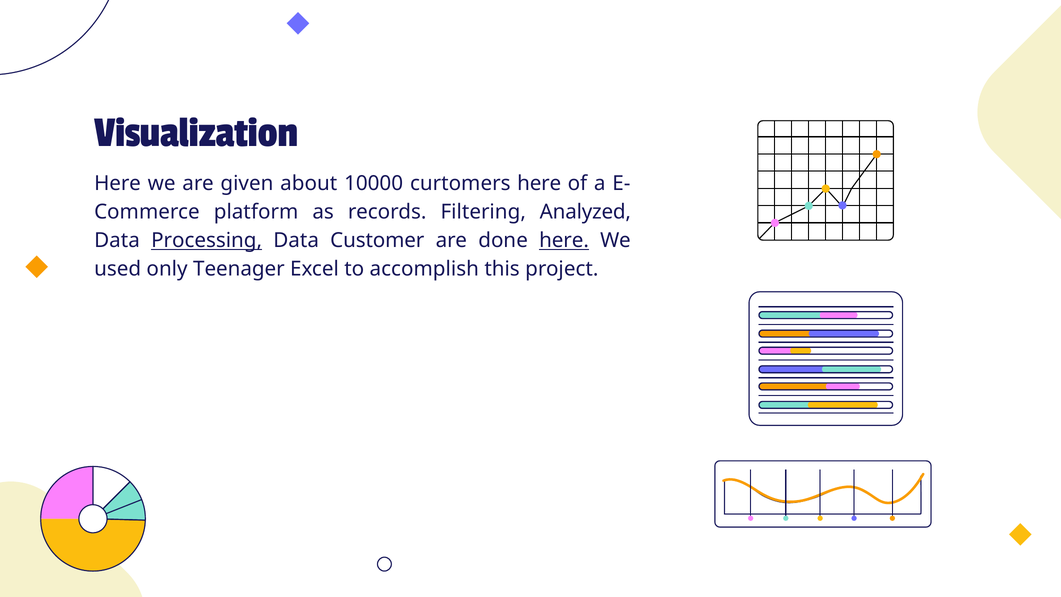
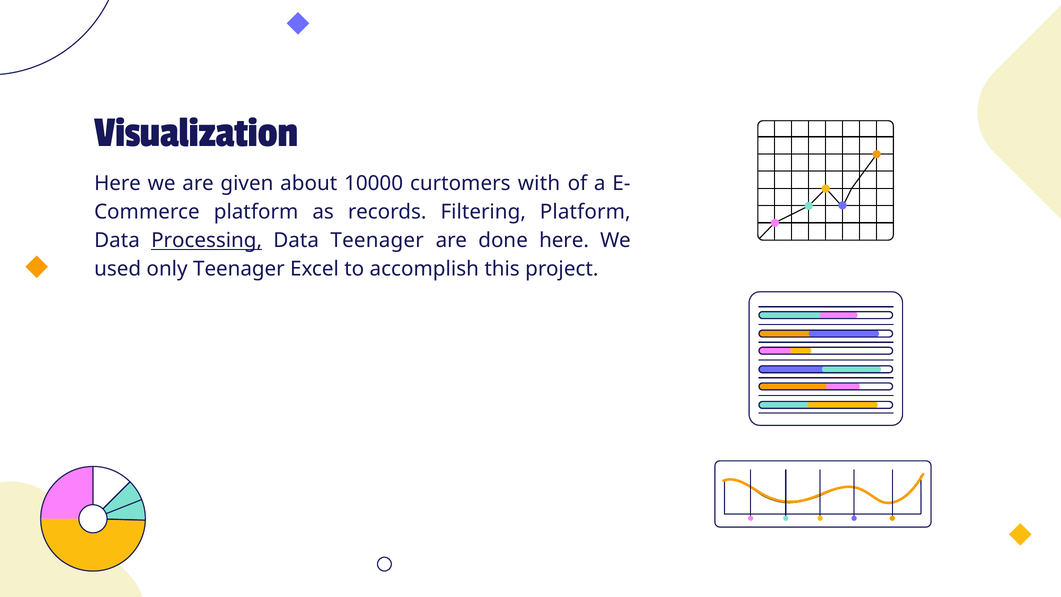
curtomers here: here -> with (539, 184)
Filtering Analyzed: Analyzed -> Platform (585, 212)
Data Customer: Customer -> Teenager (377, 241)
here underline: present -> none (564, 241)
